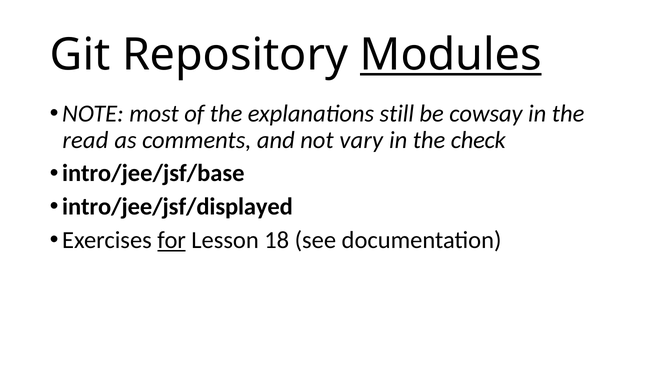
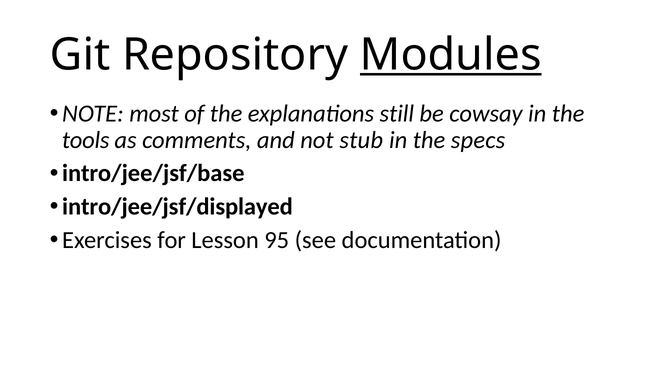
read: read -> tools (86, 140)
vary: vary -> stub (361, 140)
check: check -> specs (478, 140)
for underline: present -> none (172, 240)
18: 18 -> 95 (277, 240)
